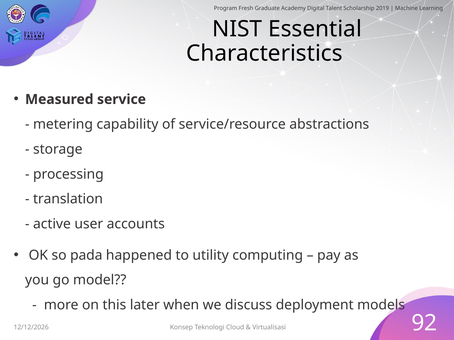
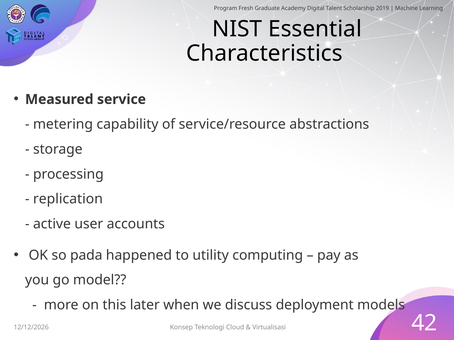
translation: translation -> replication (68, 199)
92: 92 -> 42 (424, 324)
